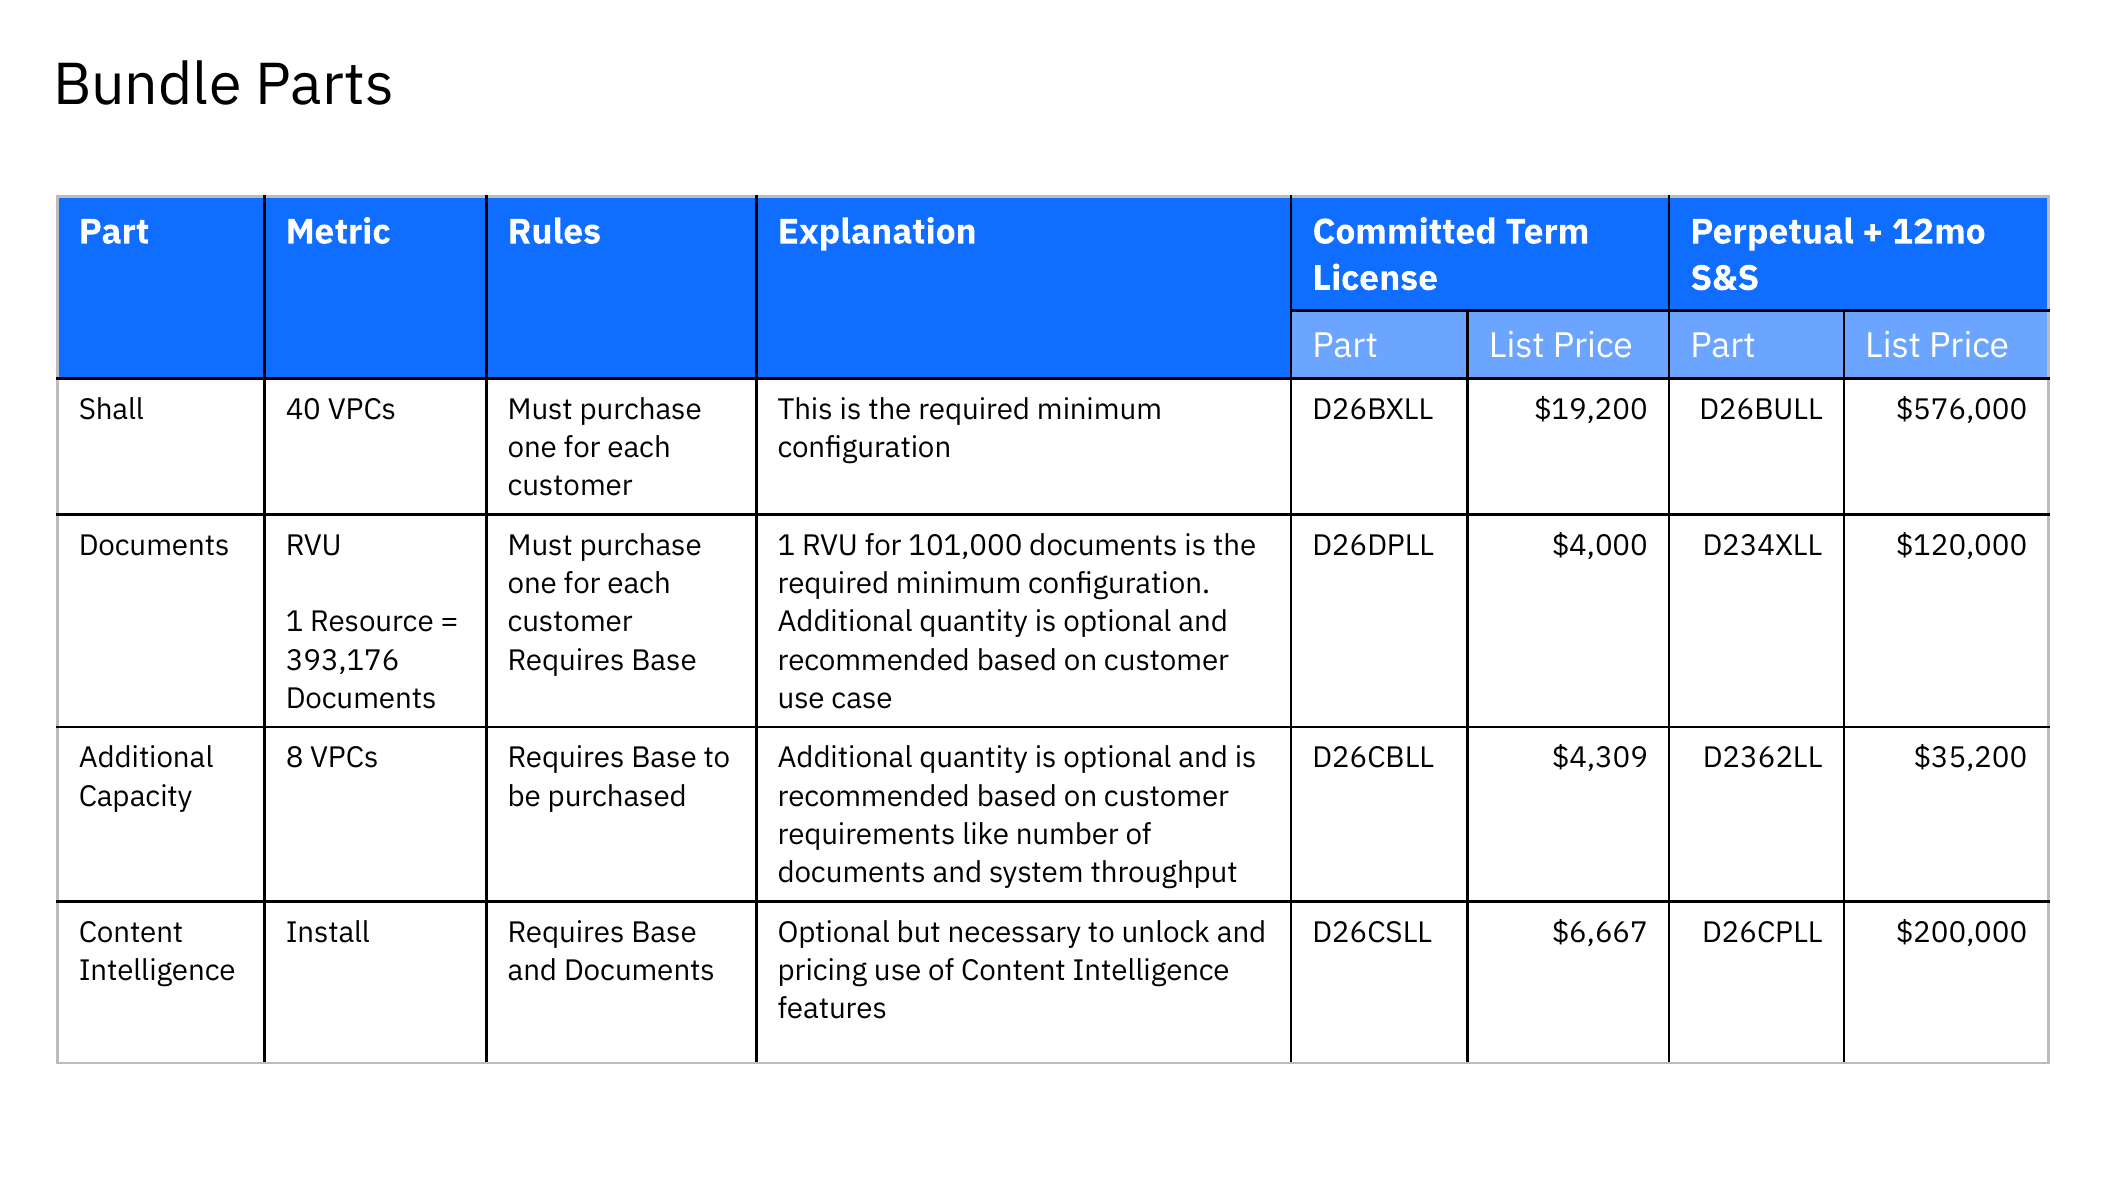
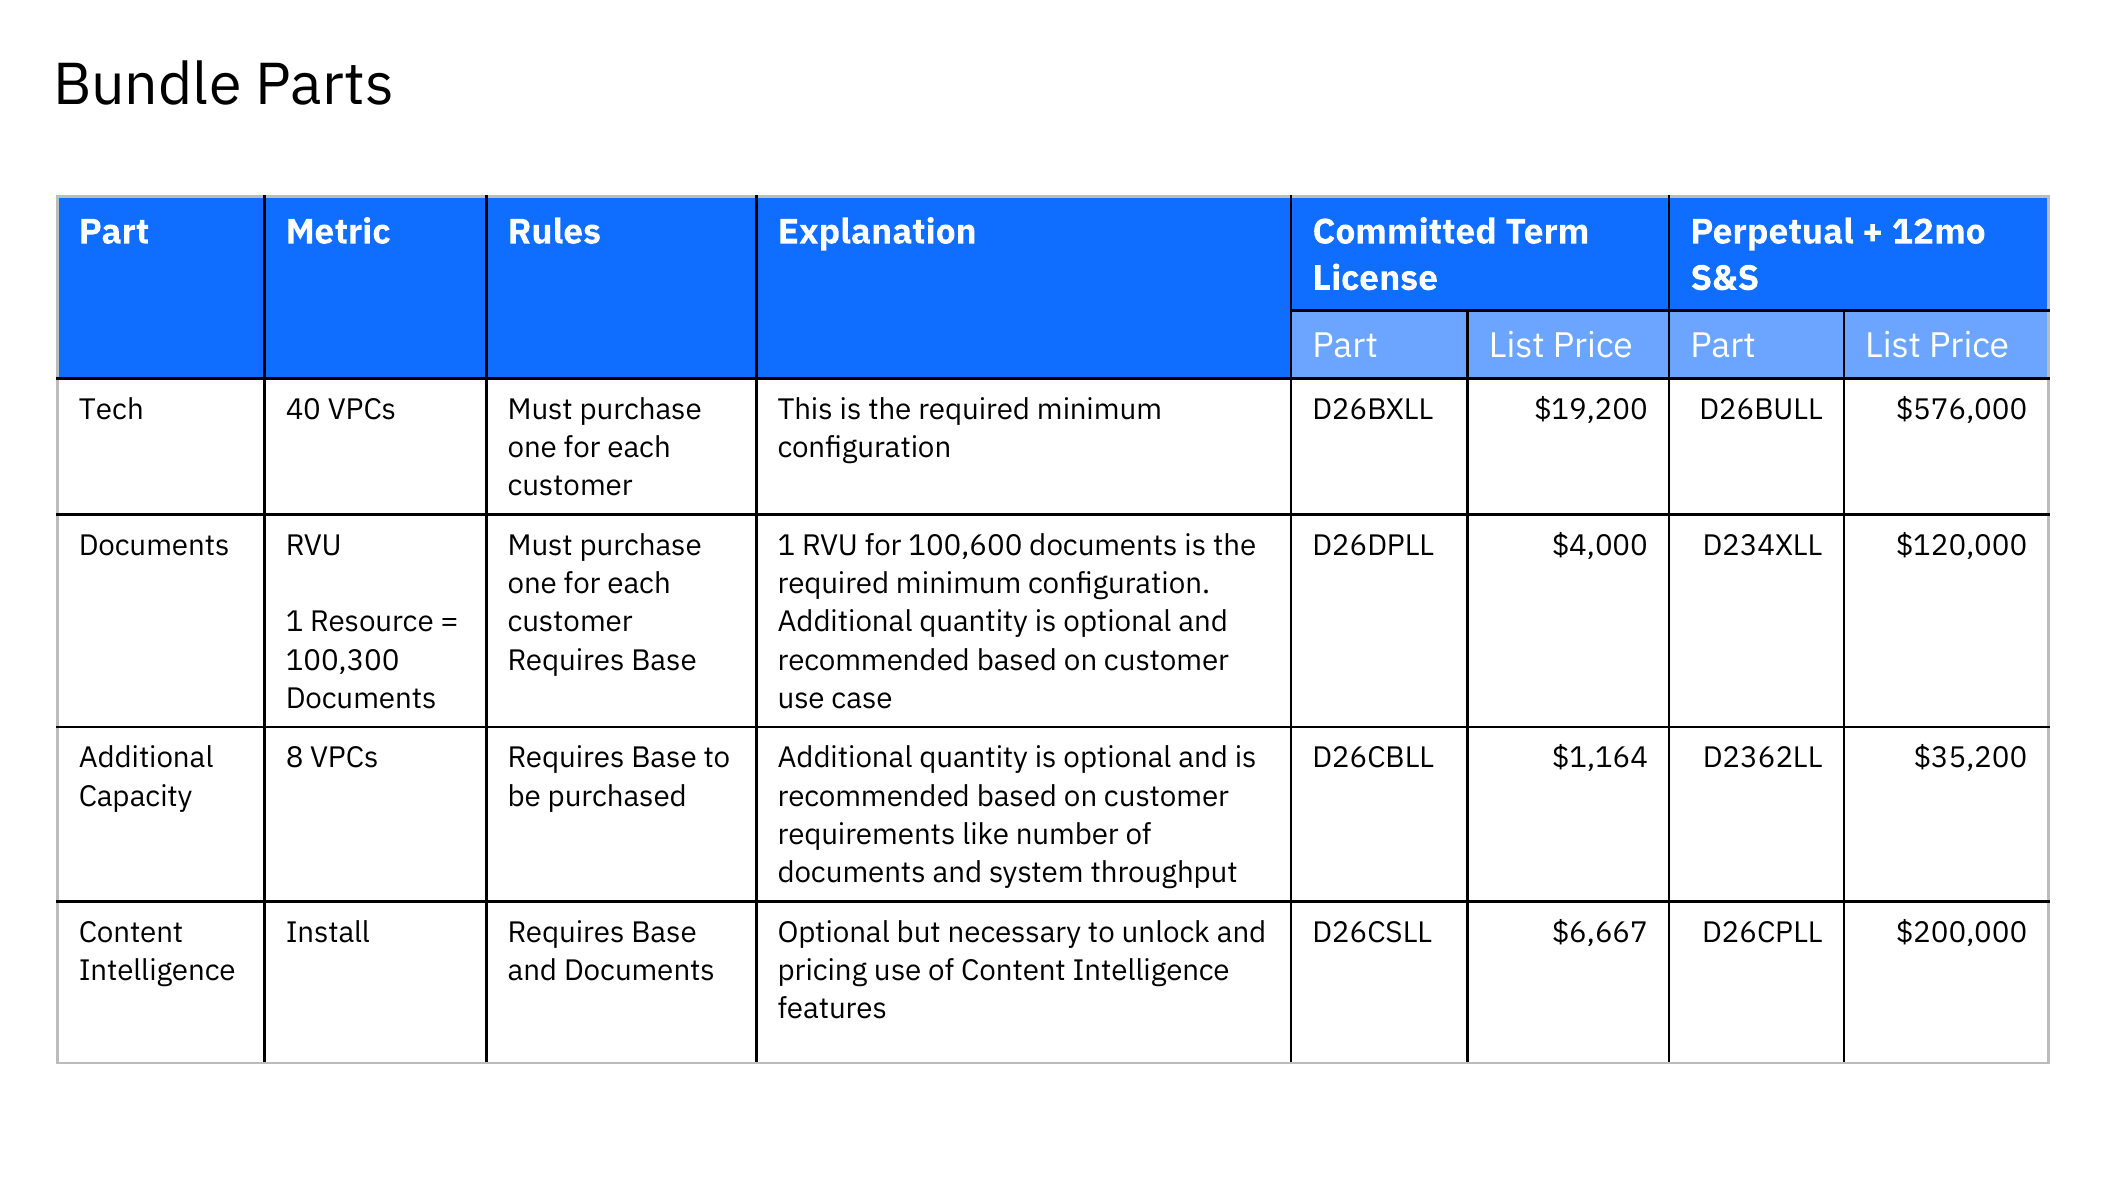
Shall: Shall -> Tech (111, 409)
101,000: 101,000 -> 100,600 (965, 546)
393,176: 393,176 -> 100,300 (343, 660)
$4,309: $4,309 -> $1,164 (1600, 758)
